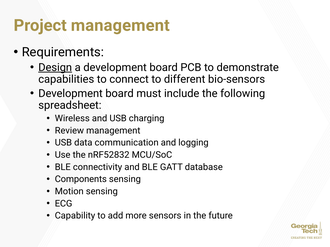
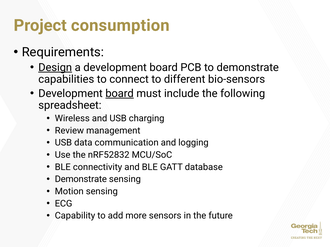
Project management: management -> consumption (120, 25)
board underline: none -> present (120, 94)
Components: Components -> Demonstrate (81, 180)
